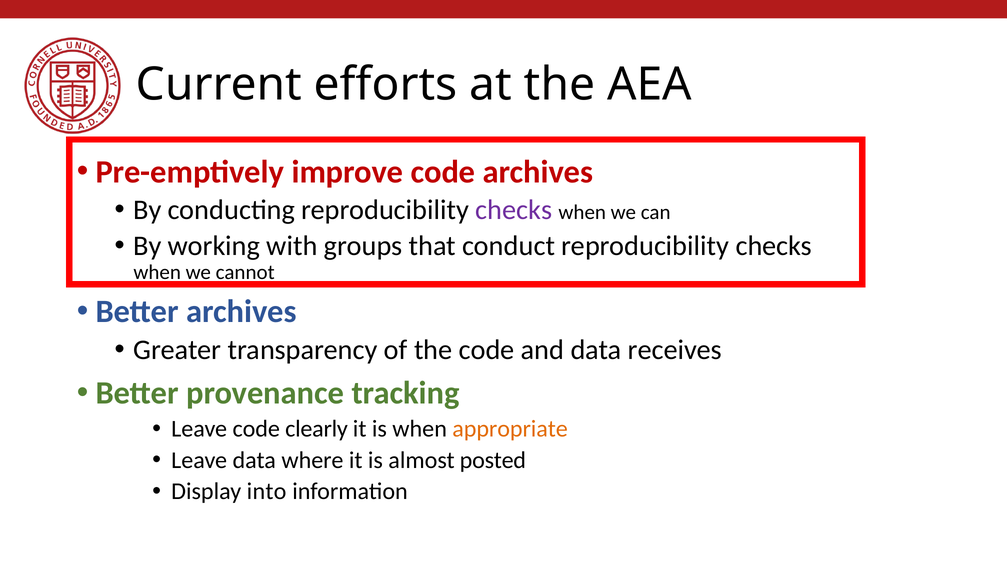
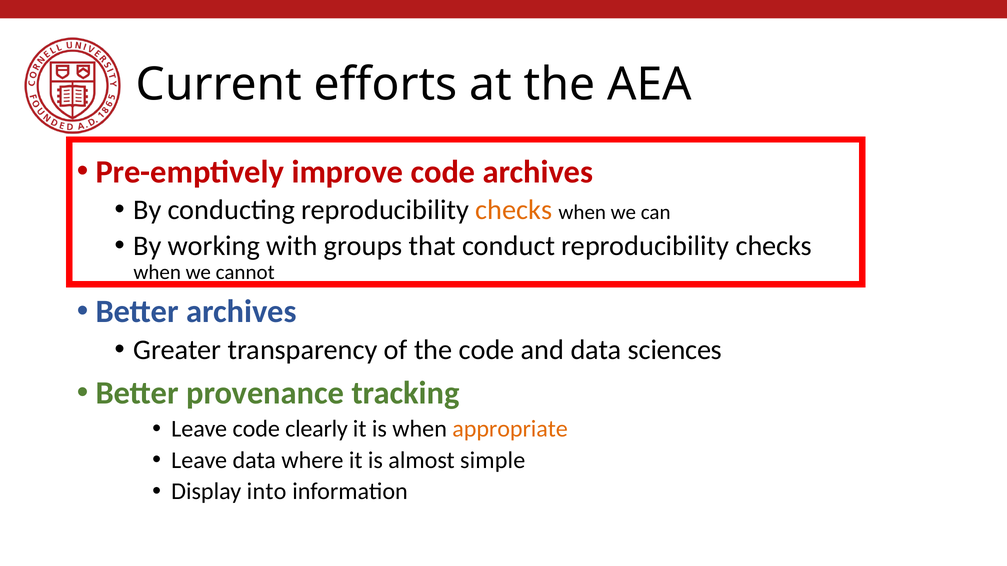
checks colour: purple -> orange (514, 210)
receives: receives -> sciences (675, 350)
posted: posted -> simple (493, 461)
